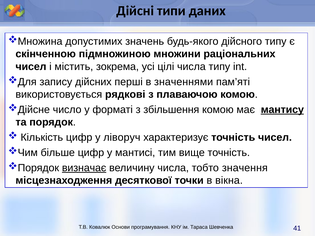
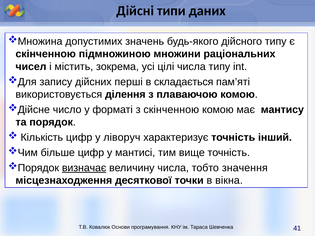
значеннями: значеннями -> складається (184, 82)
рядкові: рядкові -> ділення (125, 94)
з збільшення: збільшення -> скінченною (171, 110)
мантису underline: present -> none (282, 110)
точність чисел: чисел -> інший (275, 138)
